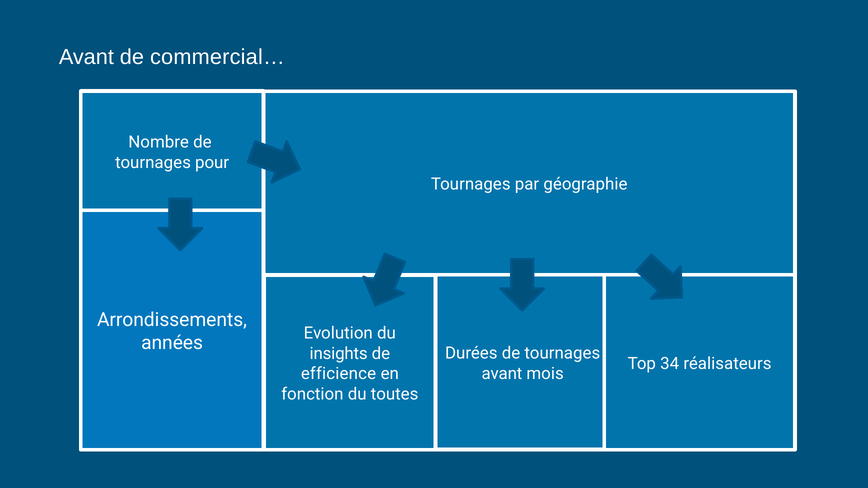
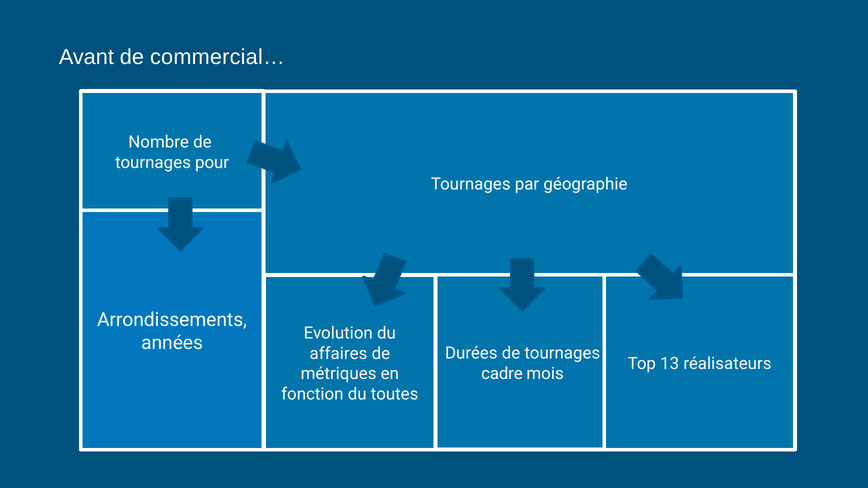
insights: insights -> affaires (339, 354)
34: 34 -> 13 (670, 364)
avant: avant -> cadre (502, 374)
efficience: efficience -> métriques (339, 374)
